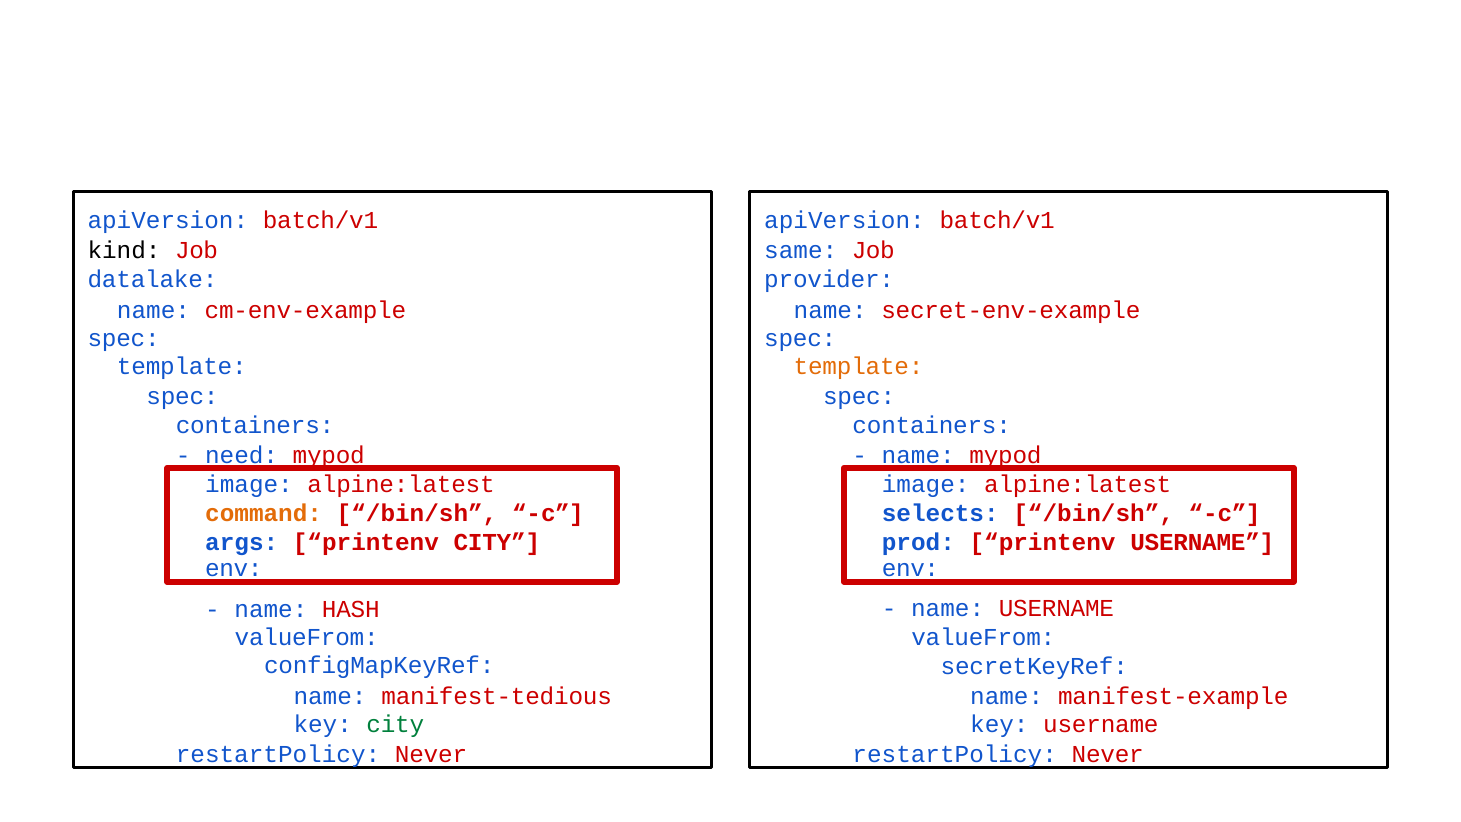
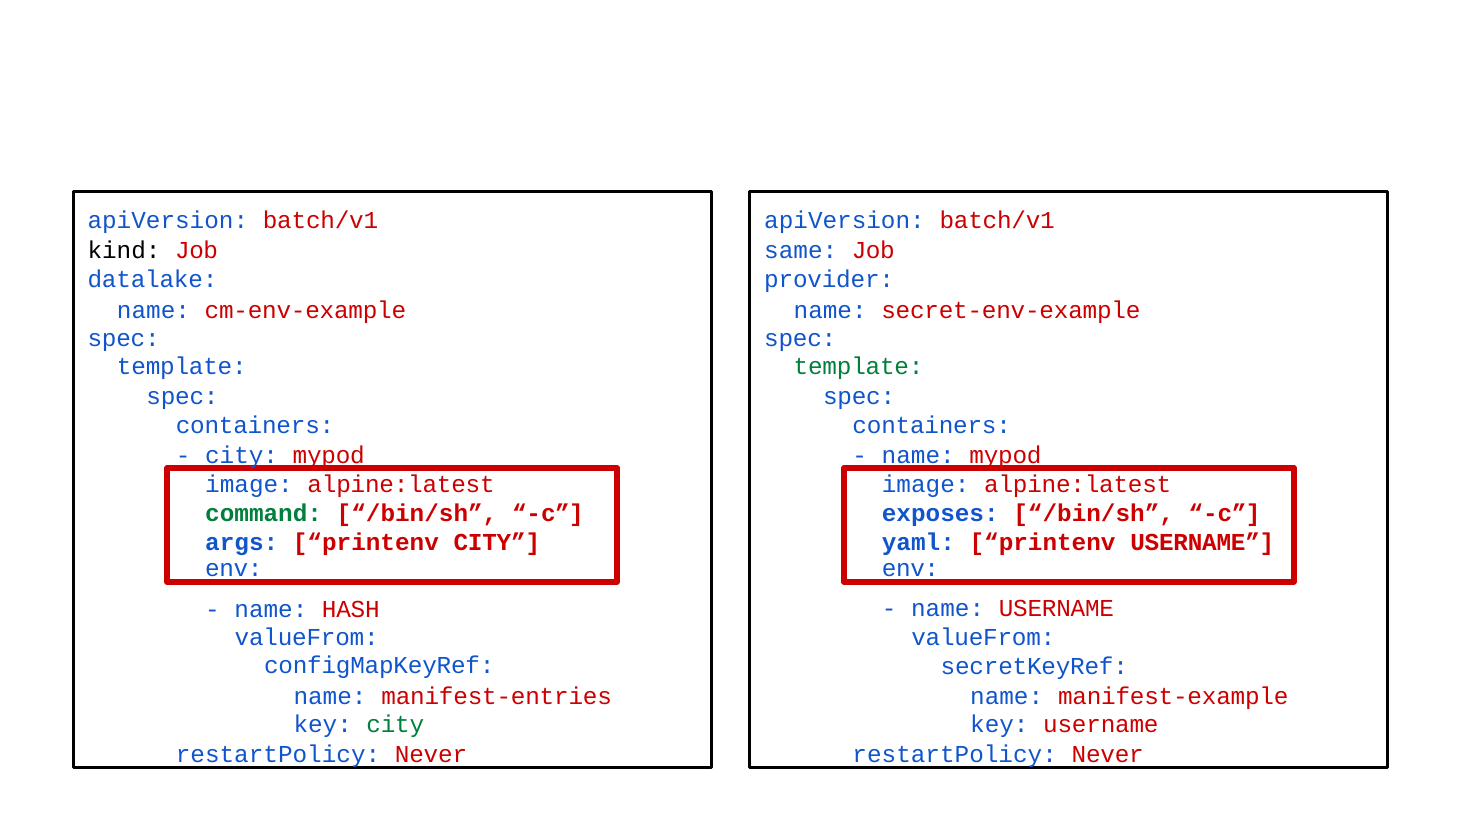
template colour: orange -> green (859, 367)
need: need -> city (242, 456)
command colour: orange -> green (264, 513)
selects: selects -> exposes (940, 513)
prod: prod -> yaml (918, 543)
manifest-tedious: manifest-tedious -> manifest-entries (497, 696)
